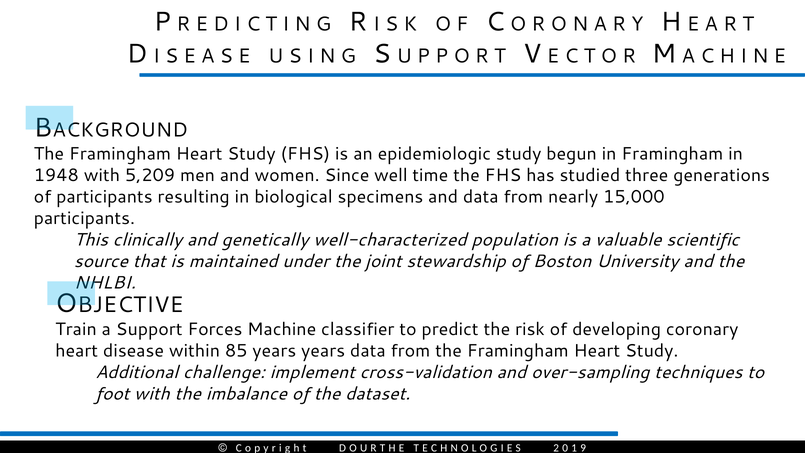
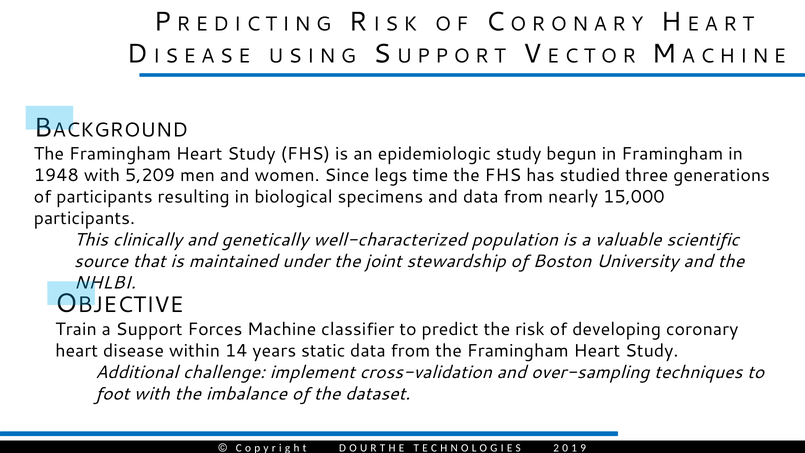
well: well -> legs (391, 175)
85: 85 -> 14 (236, 351)
years years: years -> static (323, 351)
